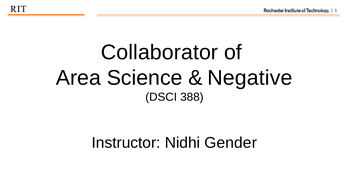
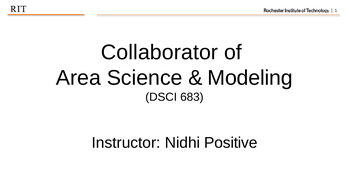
Negative: Negative -> Modeling (250, 78)
388: 388 -> 683 (192, 97)
Gender: Gender -> Positive (231, 143)
